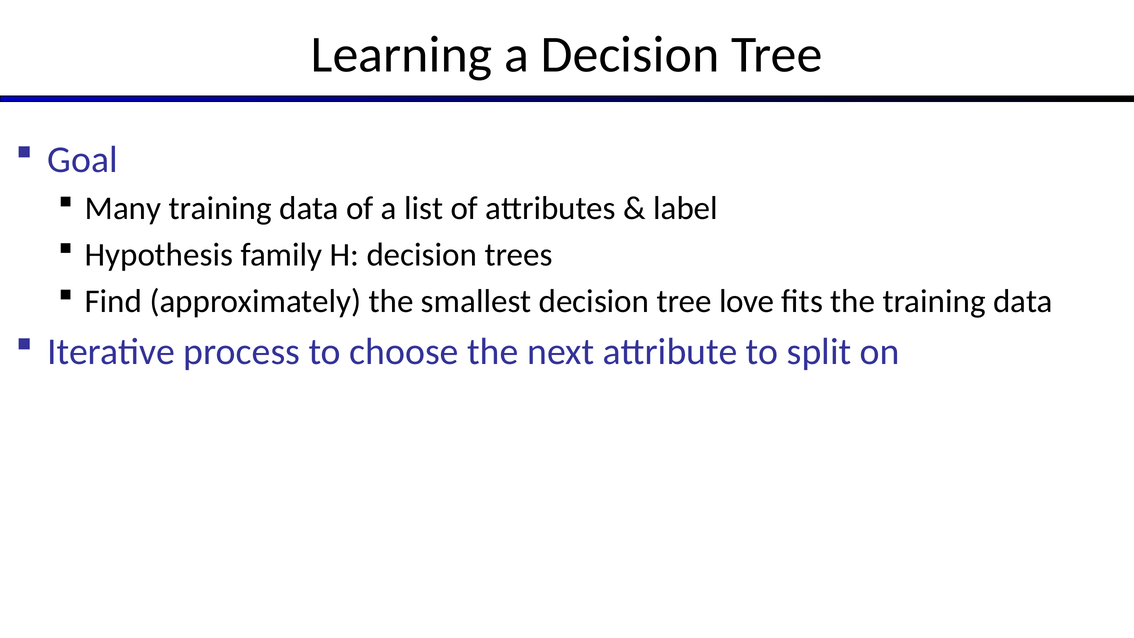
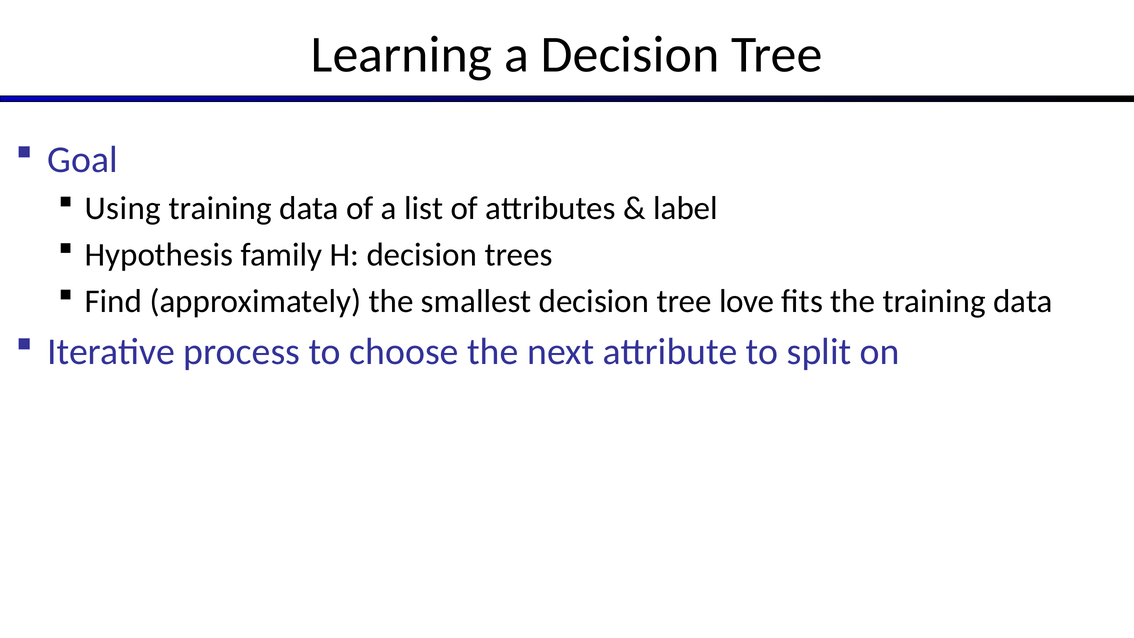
Many: Many -> Using (123, 208)
